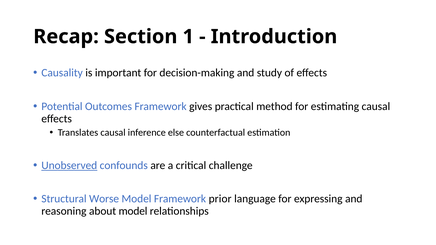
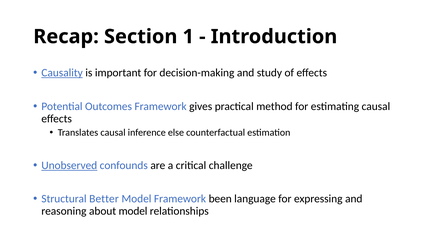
Causality underline: none -> present (62, 73)
Worse: Worse -> Better (104, 199)
prior: prior -> been (220, 199)
